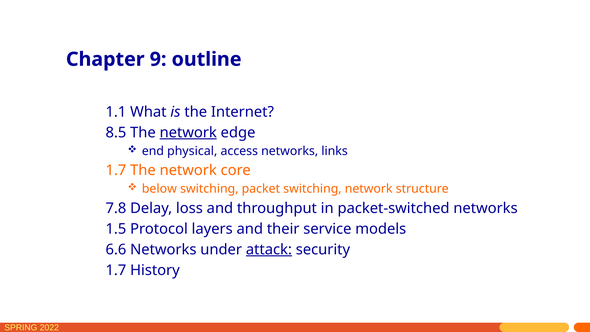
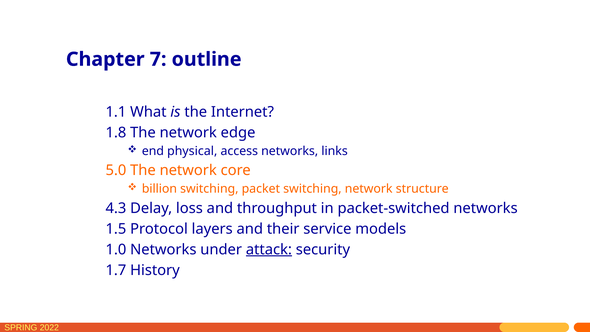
9: 9 -> 7 (158, 59)
8.5: 8.5 -> 1.8 (116, 132)
network underline: present -> none (188, 132)
1.7: 1.7 -> 5.0 (116, 170)
below: below -> billion (159, 189)
7.8: 7.8 -> 4.3 (116, 208)
6.6: 6.6 -> 1.0 (116, 249)
